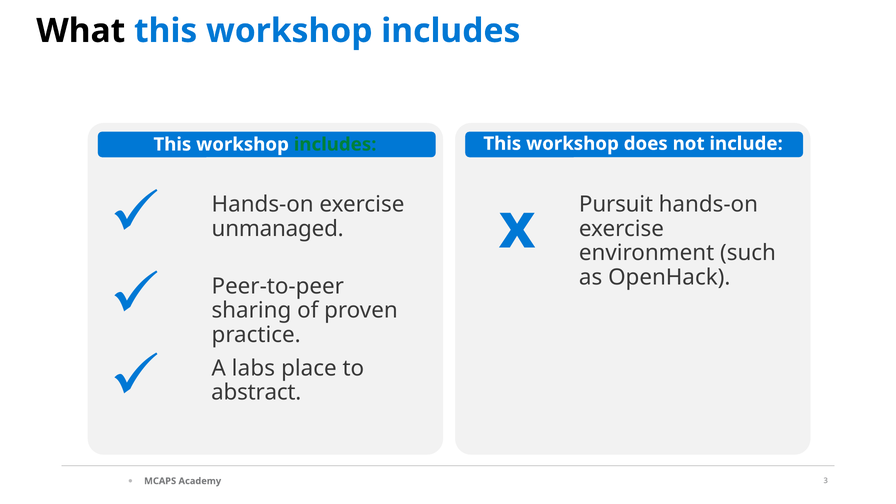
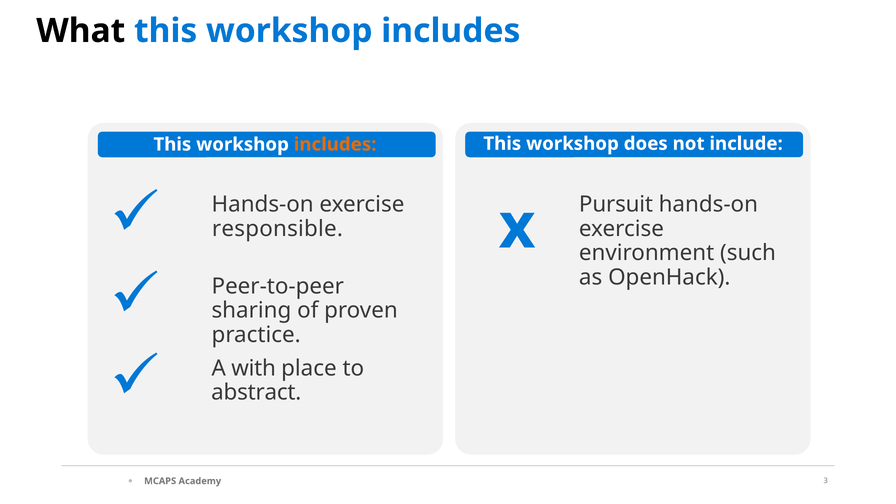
includes colour: green -> orange (335, 144)
unmanaged: unmanaged -> responsible (277, 229)
labs: labs -> with (254, 368)
